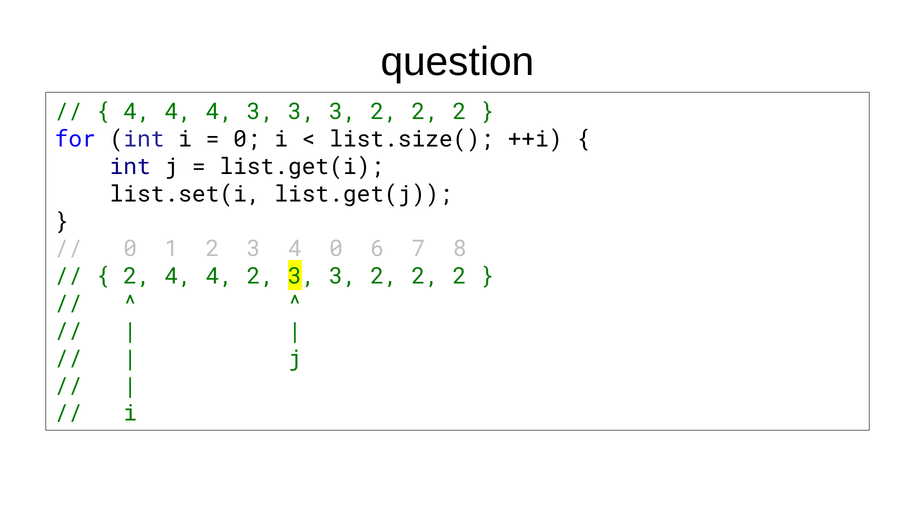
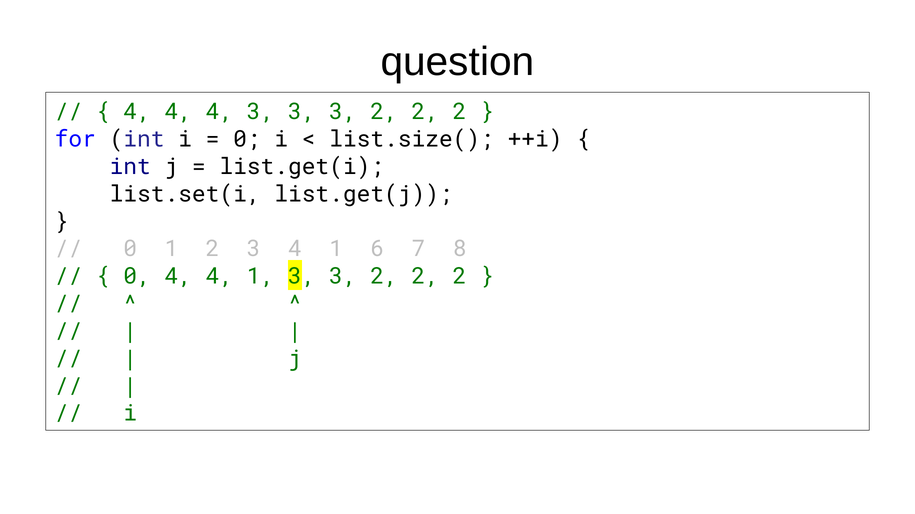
0: 0 -> 1 (336, 249)
2: 2 -> 0 (137, 277)
4 4 2: 2 -> 1 (261, 277)
